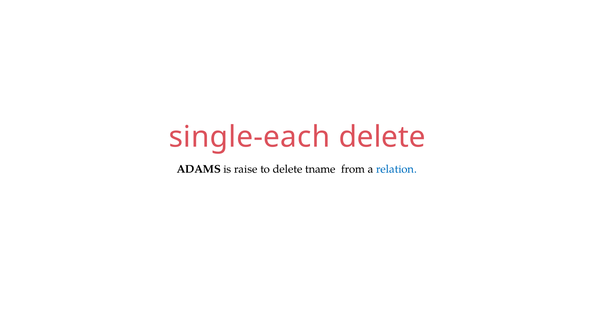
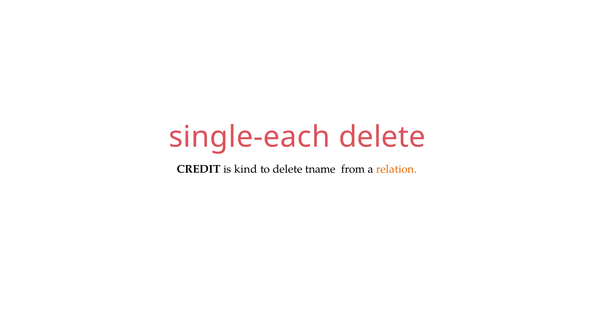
ADAMS: ADAMS -> CREDIT (199, 169)
raise: raise -> kind (246, 169)
relation colour: blue -> orange (397, 169)
